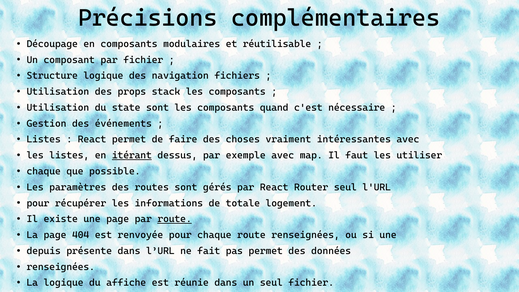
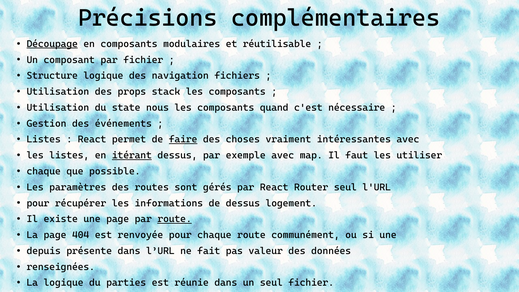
Découpage underline: none -> present (52, 44)
state sont: sont -> nous (157, 108)
faire underline: none -> present (183, 139)
de totale: totale -> dessus (243, 203)
route renseignées: renseignées -> communément (306, 235)
pas permet: permet -> valeur (266, 251)
affiche: affiche -> parties (126, 283)
